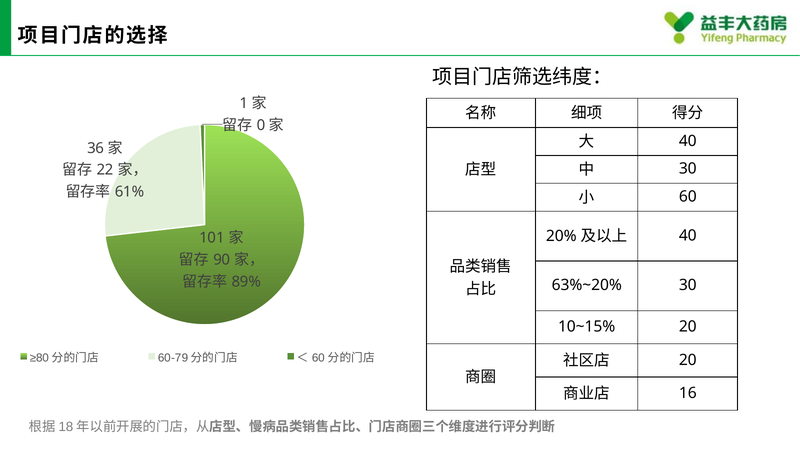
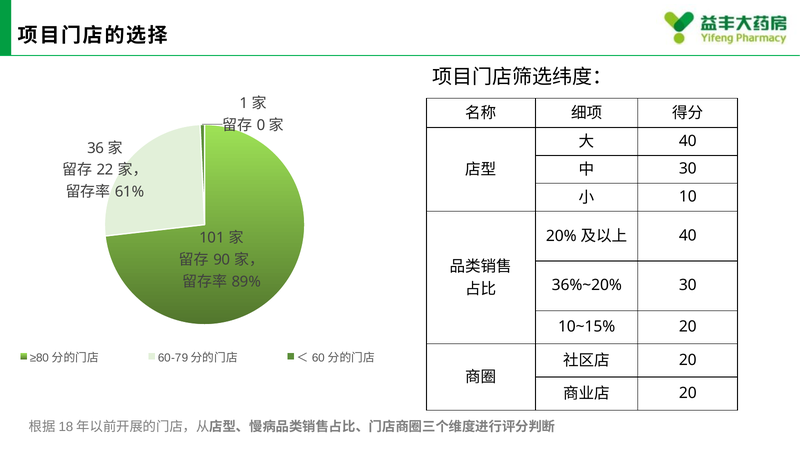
60: 60 -> 10 (688, 197)
63%~20%: 63%~20% -> 36%~20% (587, 285)
16: 16 -> 20 (688, 393)
